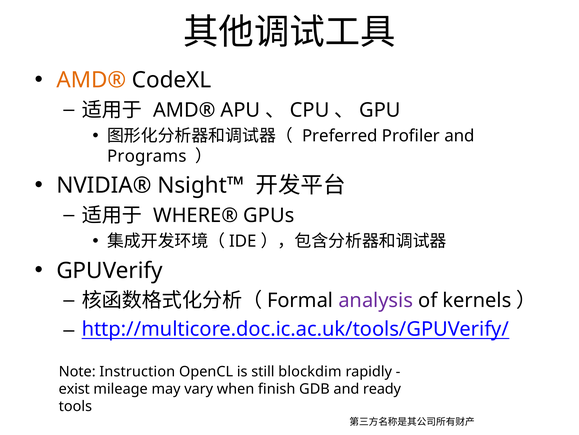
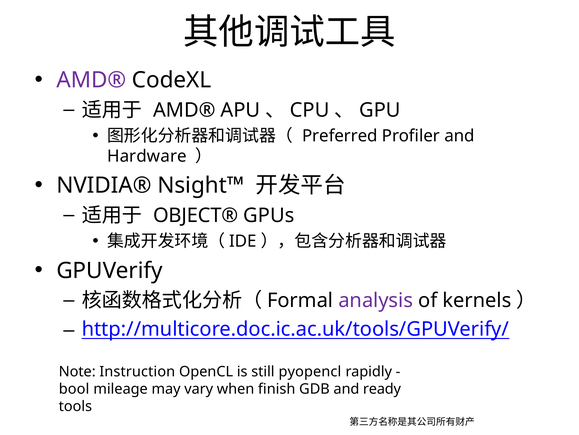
AMD® colour: orange -> purple (91, 80)
Programs: Programs -> Hardware (147, 156)
WHERE®: WHERE® -> OBJECT® (196, 215)
blockdim: blockdim -> pyopencl (310, 371)
exist: exist -> bool (74, 388)
